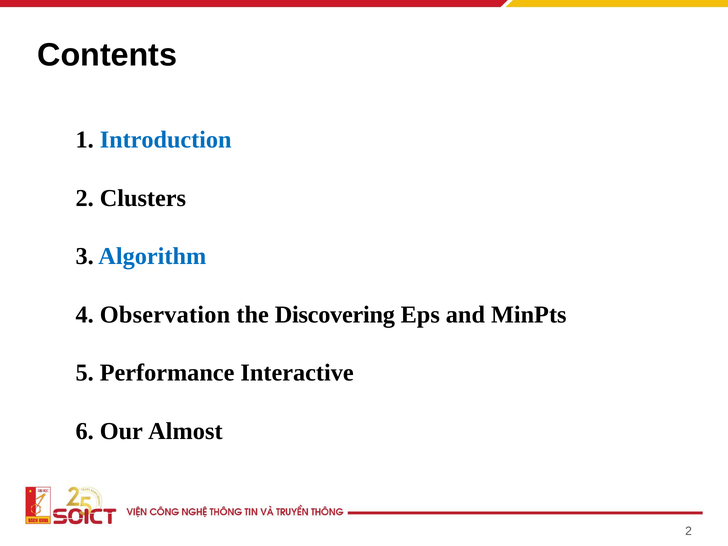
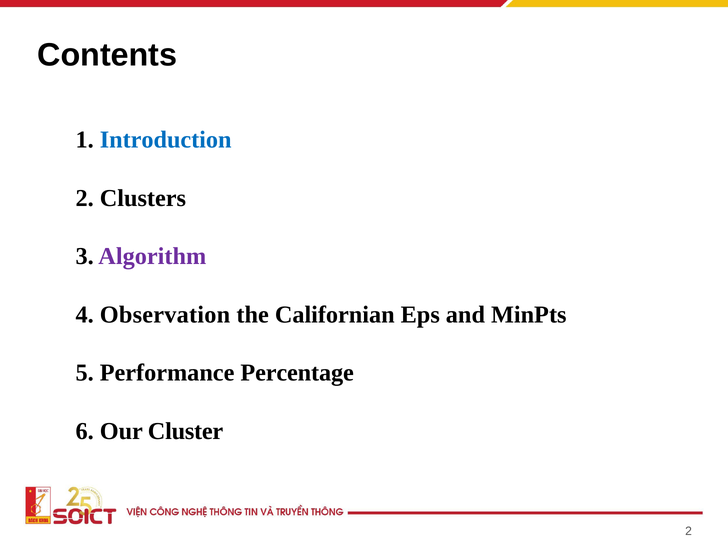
Algorithm colour: blue -> purple (152, 256)
Discovering: Discovering -> Californian (335, 315)
Interactive: Interactive -> Percentage (297, 373)
Almost: Almost -> Cluster (186, 431)
